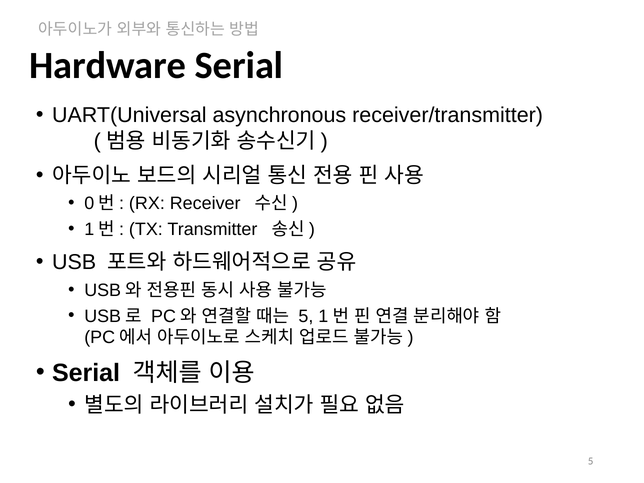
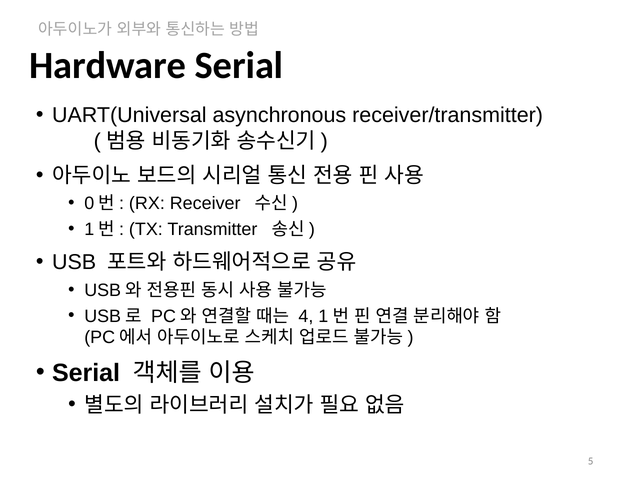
5: 5 -> 4 (306, 316)
